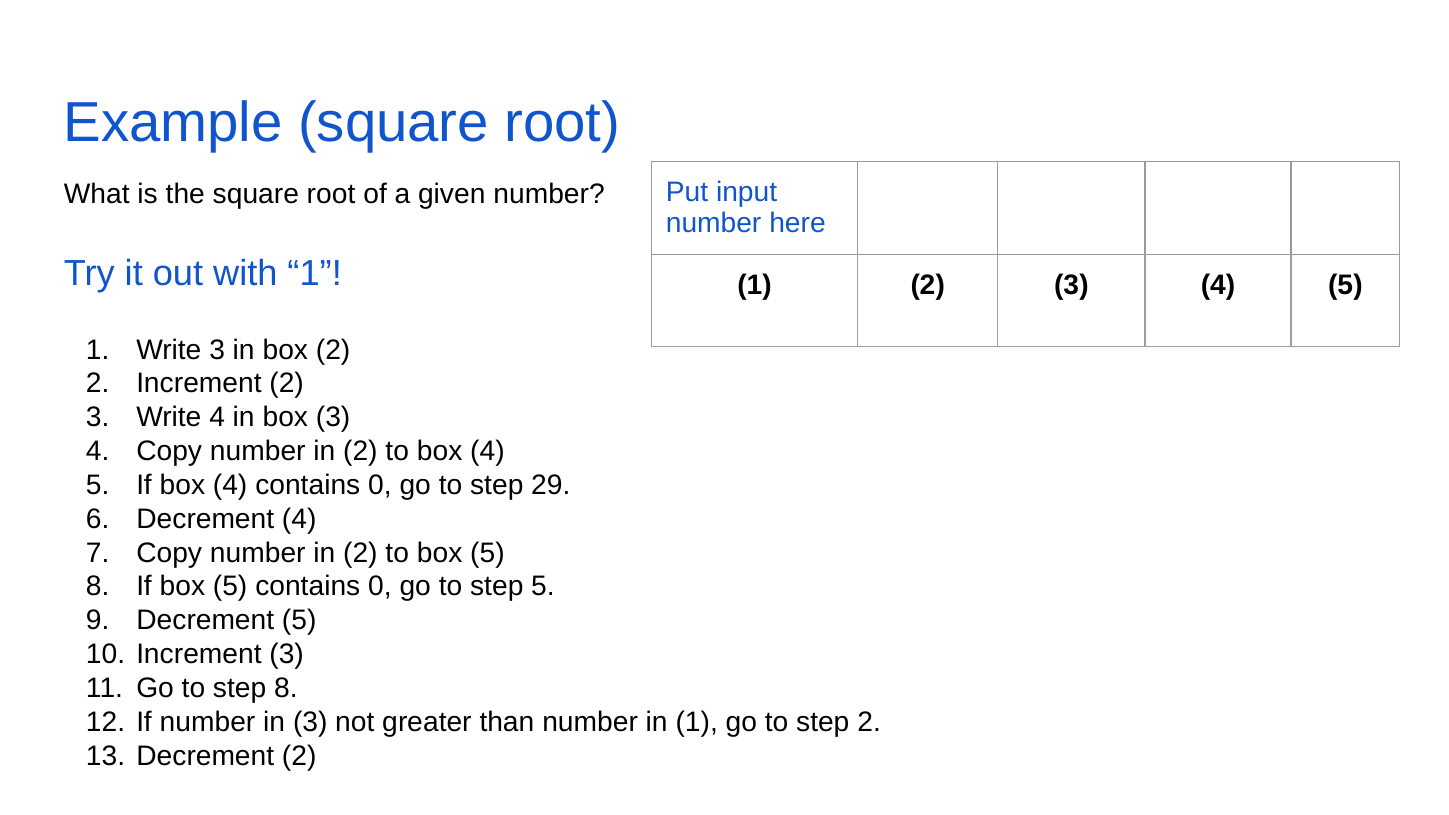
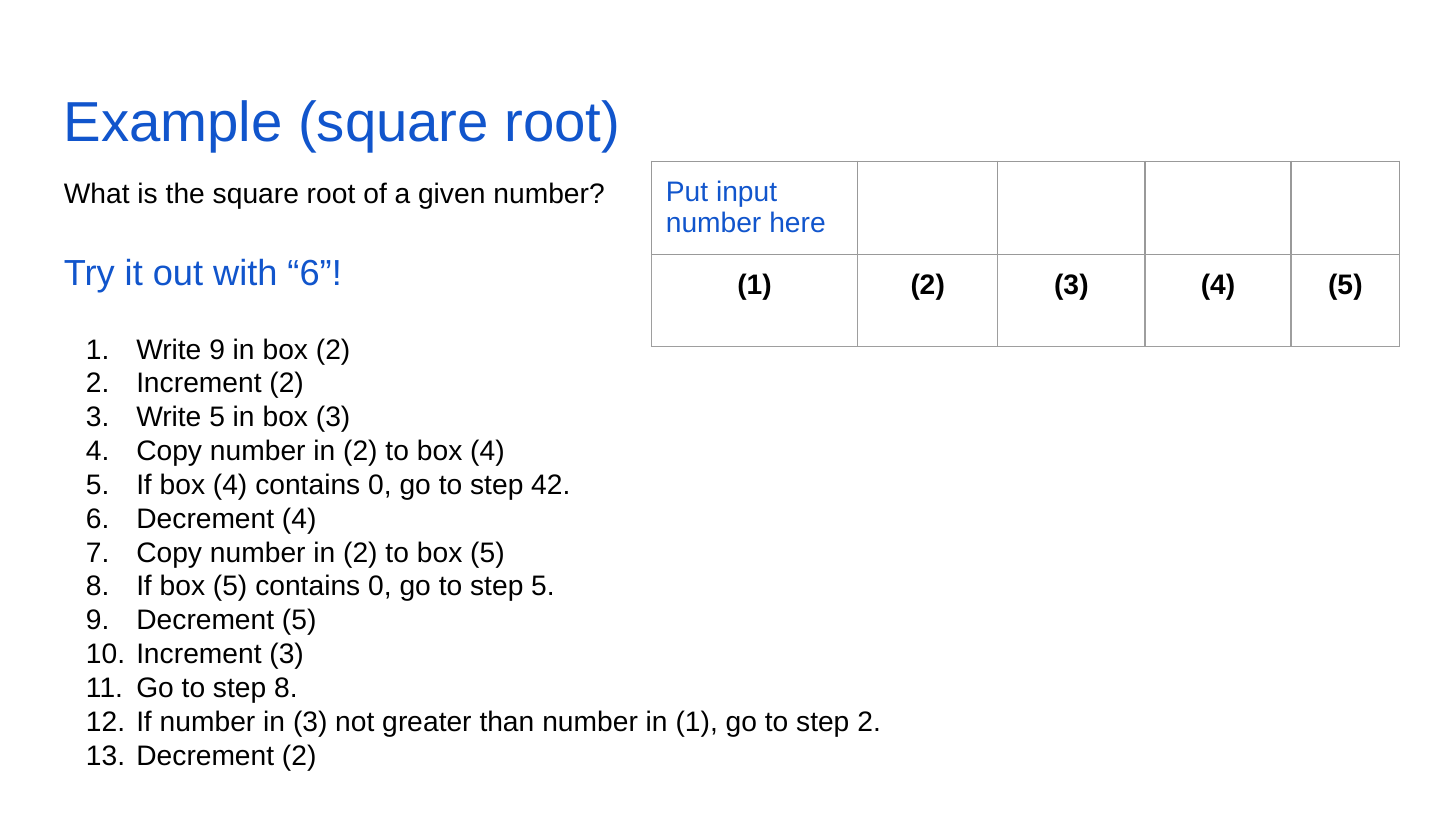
with 1: 1 -> 6 (315, 274)
Write 3: 3 -> 9 (217, 350)
Write 4: 4 -> 5 (217, 418)
29: 29 -> 42 (551, 485)
